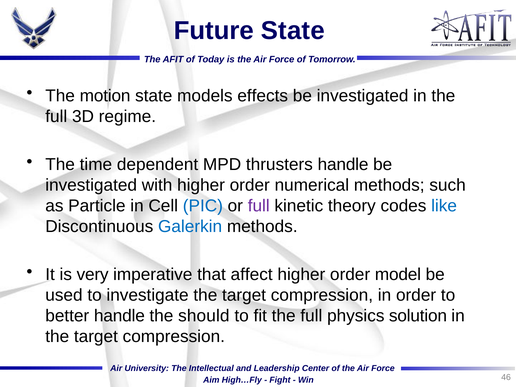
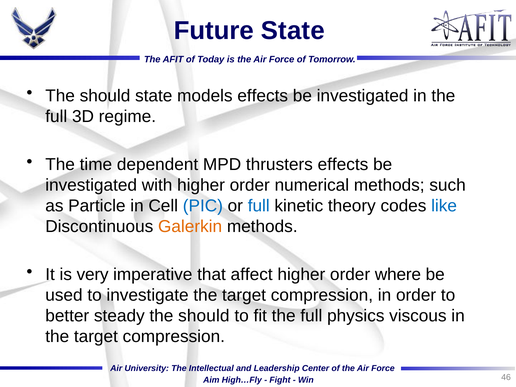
motion: motion -> should (105, 96)
thrusters handle: handle -> effects (343, 165)
full colour: purple -> blue (259, 206)
Galerkin colour: blue -> orange (190, 226)
model: model -> where (398, 275)
better handle: handle -> steady (119, 316)
solution: solution -> viscous (418, 316)
